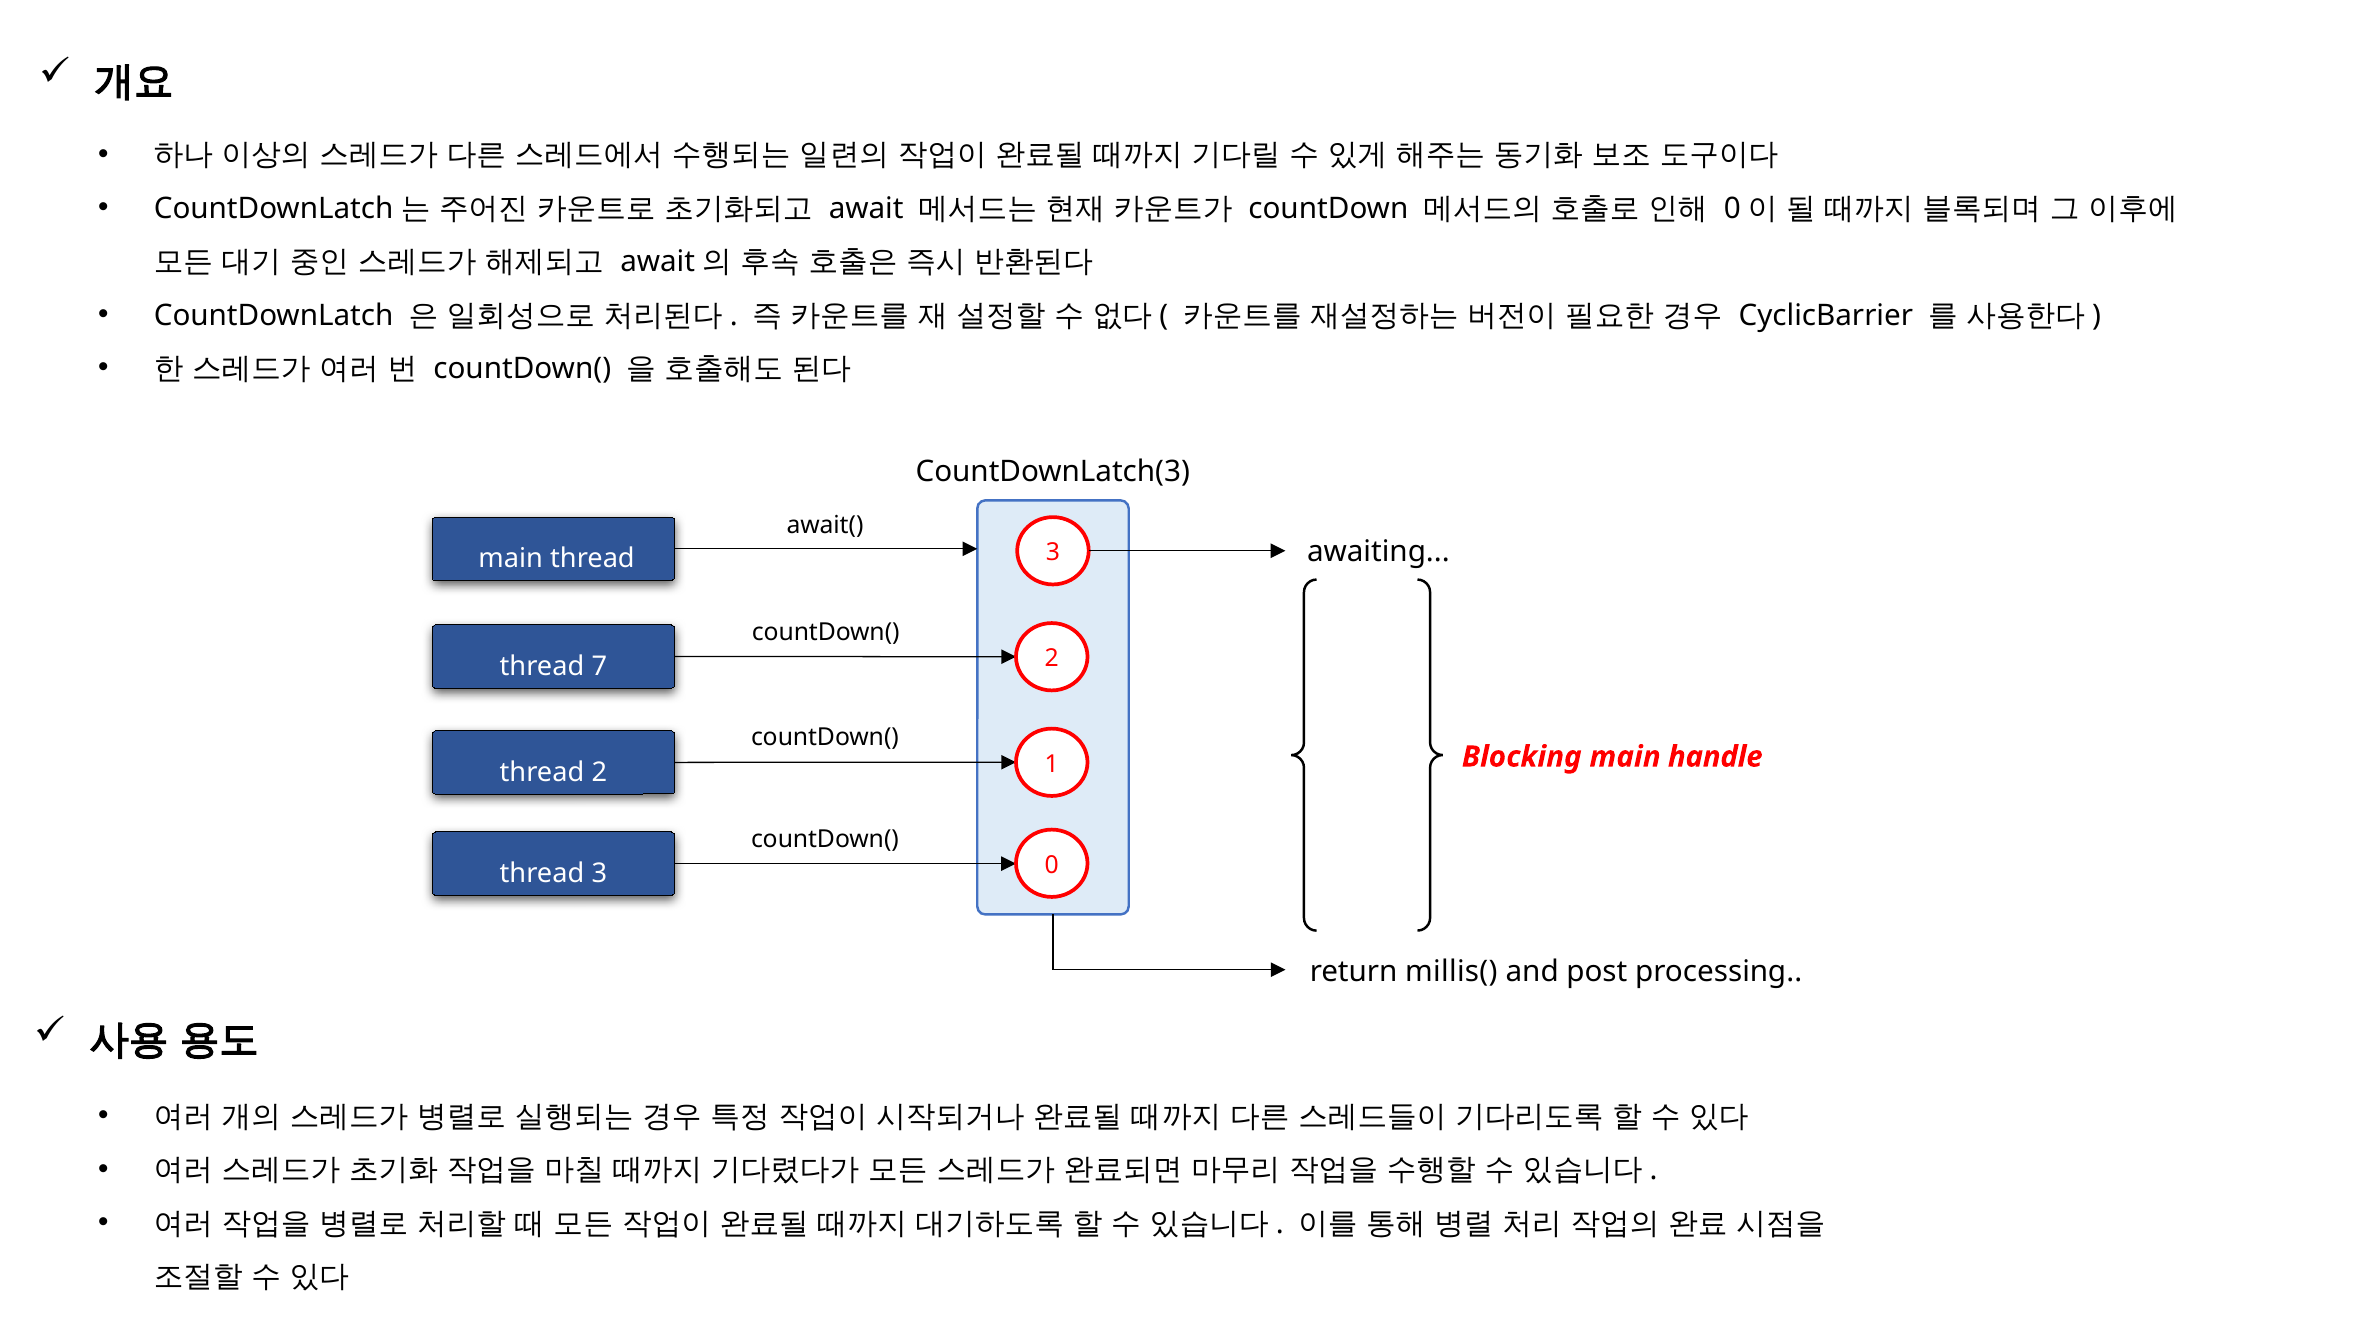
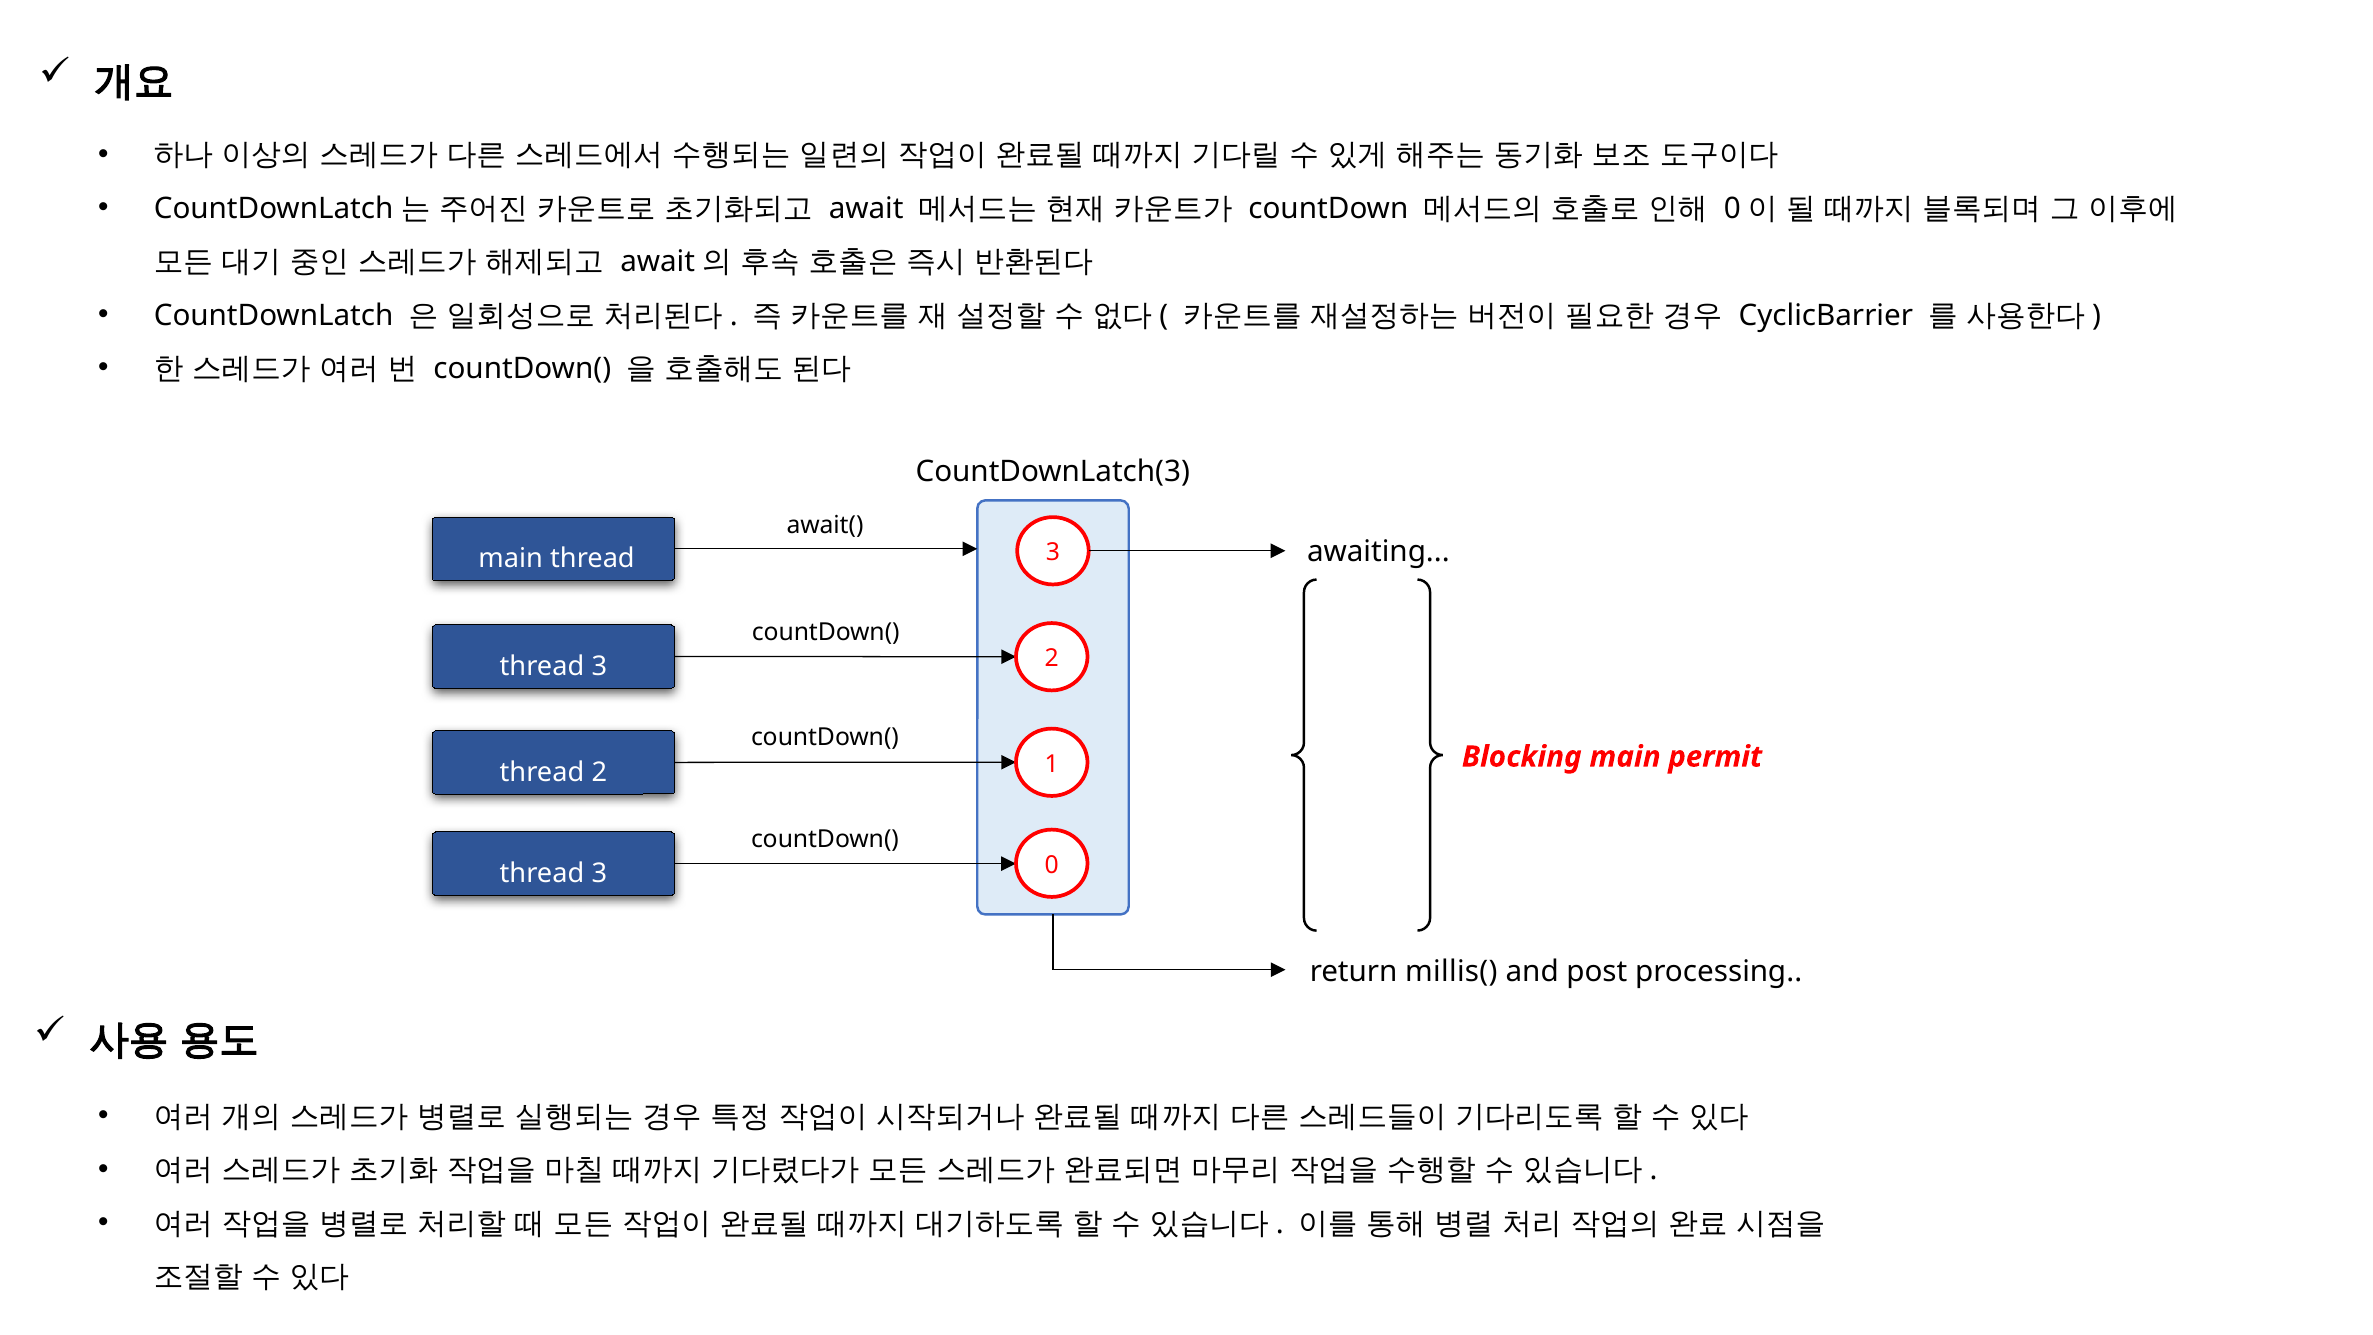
7: 7 -> 3 (599, 666)
handle: handle -> permit (1715, 757)
